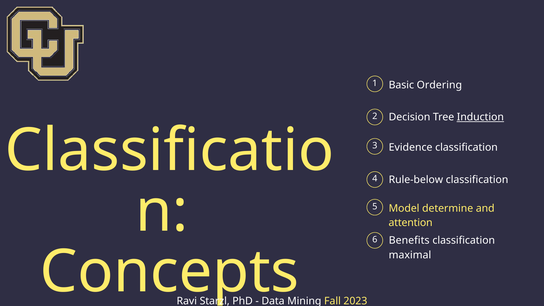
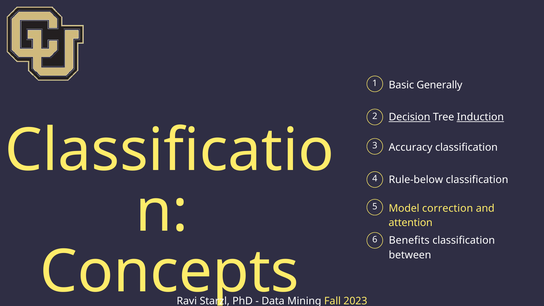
Ordering: Ordering -> Generally (439, 85)
Decision underline: none -> present (410, 117)
Evidence: Evidence -> Accuracy (411, 147)
determine: determine -> correction (448, 208)
maximal: maximal -> between (410, 255)
